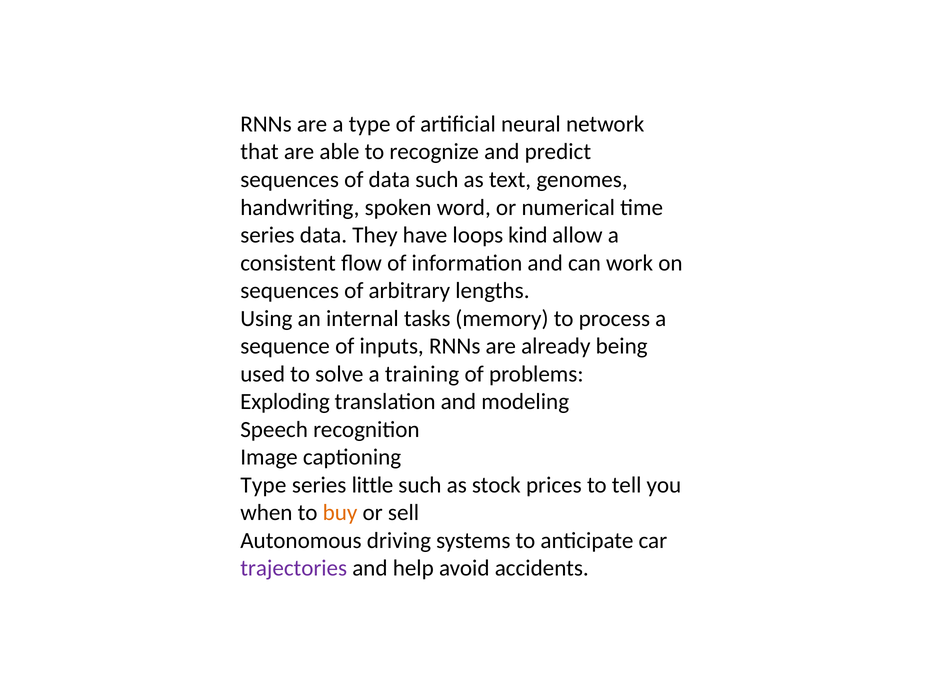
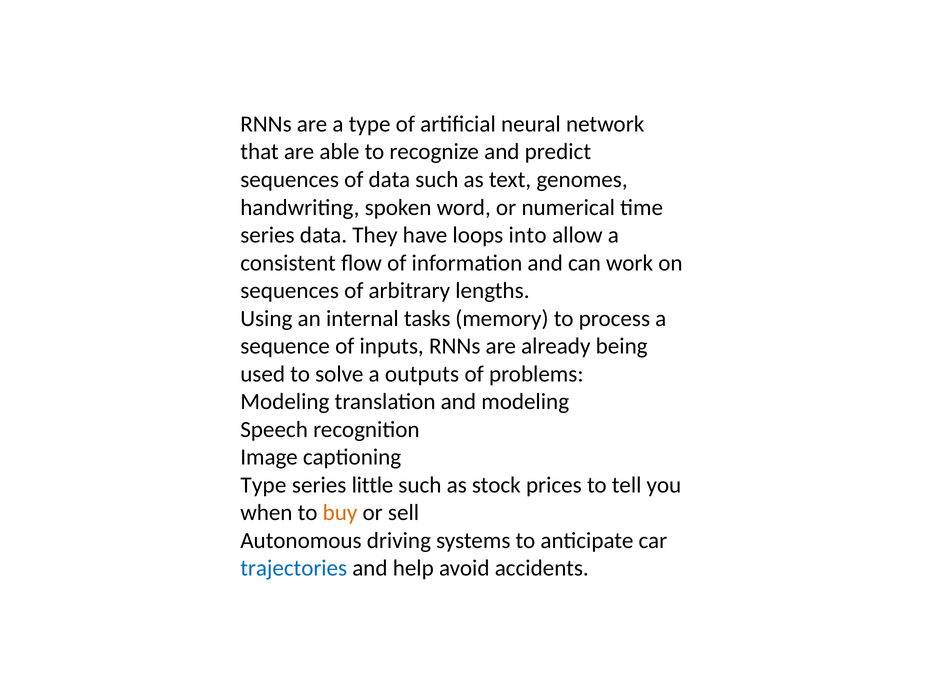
kind: kind -> into (528, 235)
training: training -> outputs (422, 374)
Exploding: Exploding -> Modeling (285, 402)
trajectories colour: purple -> blue (294, 568)
